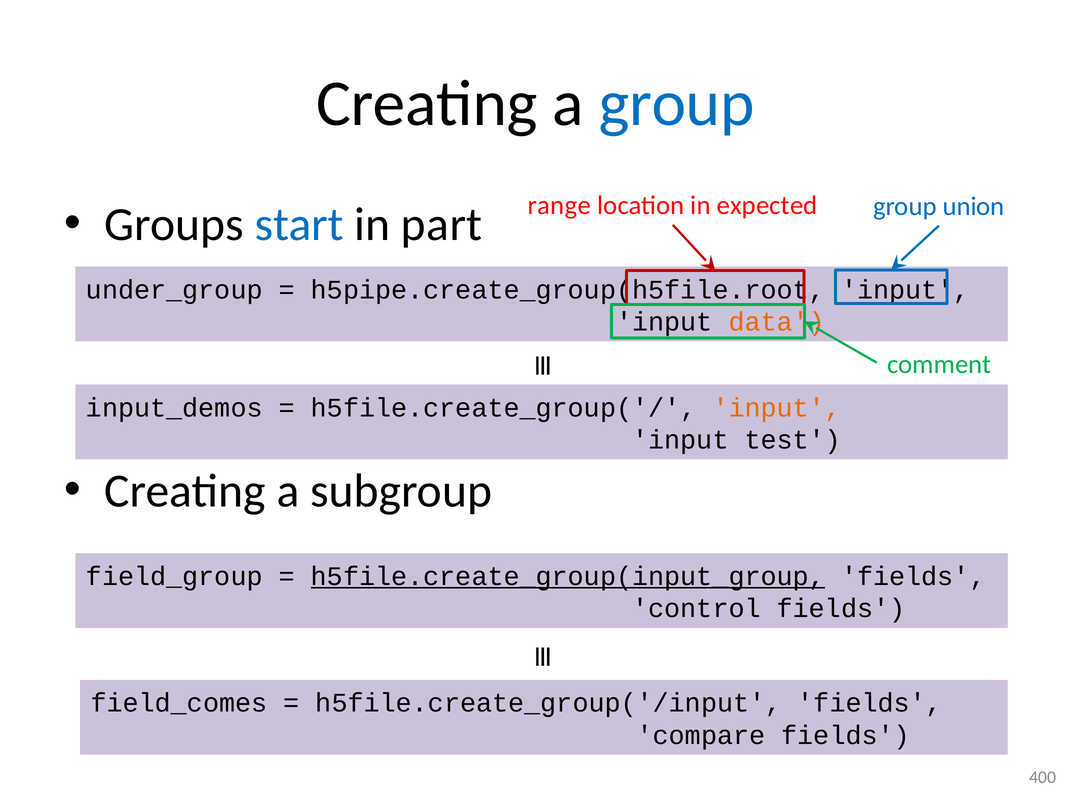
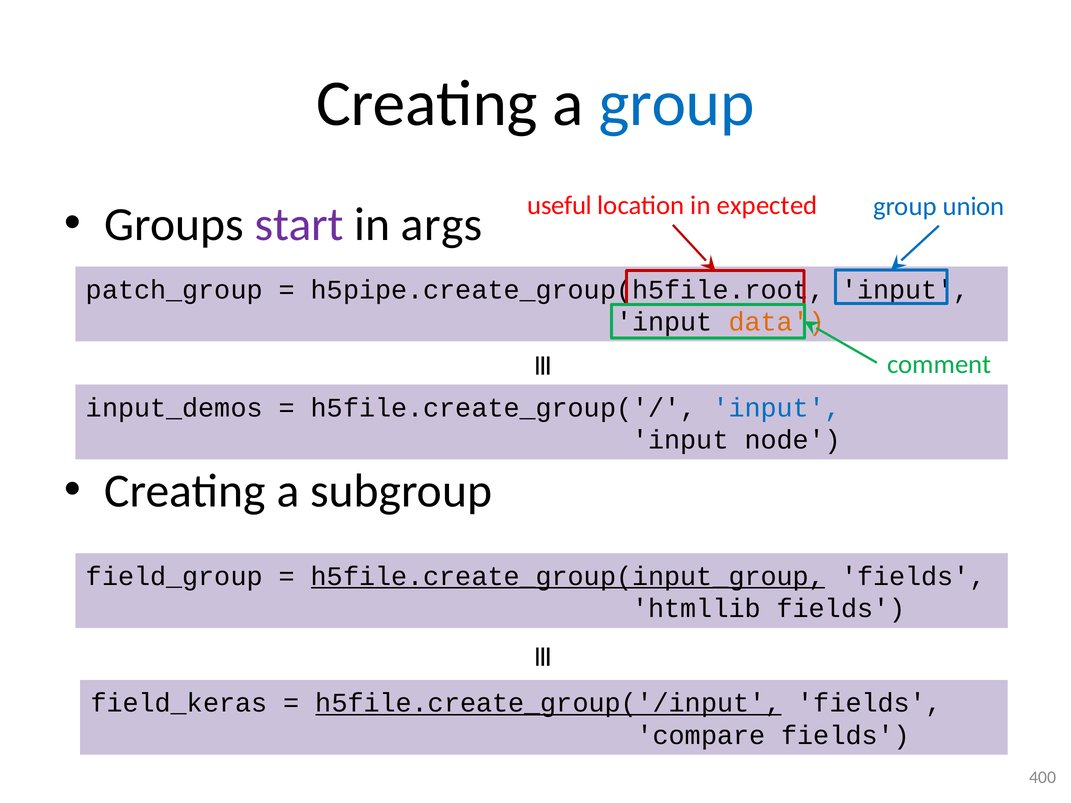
range: range -> useful (560, 205)
start colour: blue -> purple (299, 225)
part: part -> args (442, 225)
under_group: under_group -> patch_group (174, 290)
input colour: orange -> blue (777, 408)
test: test -> node (793, 440)
control: control -> htmllib (696, 609)
field_comes: field_comes -> field_keras (179, 703)
h5file.create_group('/input underline: none -> present (548, 703)
